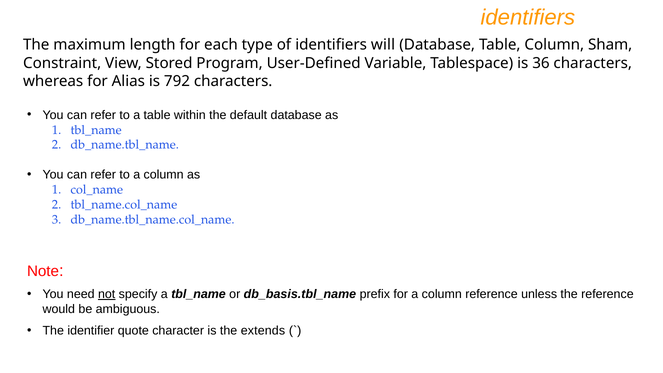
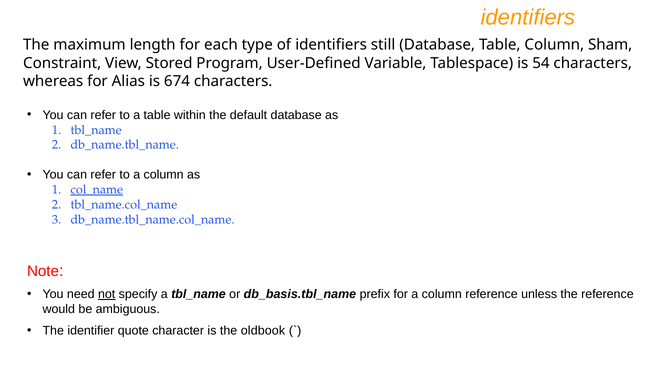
will: will -> still (383, 45)
36: 36 -> 54 (541, 63)
792: 792 -> 674 (177, 81)
col_name underline: none -> present (97, 190)
extends: extends -> oldbook (263, 331)
